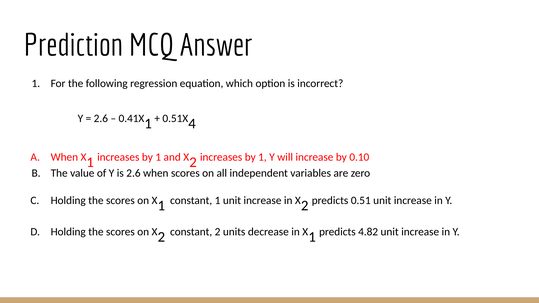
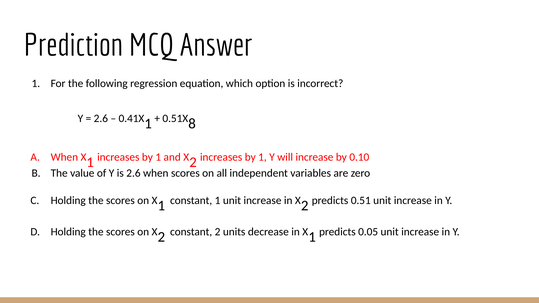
4: 4 -> 8 (192, 124)
4.82: 4.82 -> 0.05 (368, 232)
